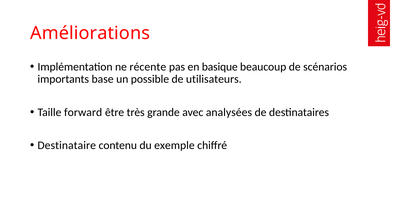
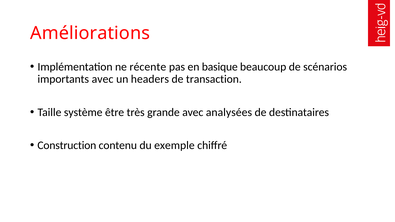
importants base: base -> avec (103, 79)
possible: possible -> headers (150, 79)
utilisateurs: utilisateurs -> transaction (214, 79)
forward: forward -> système (83, 112)
Destinataire: Destinataire -> Construction (67, 145)
